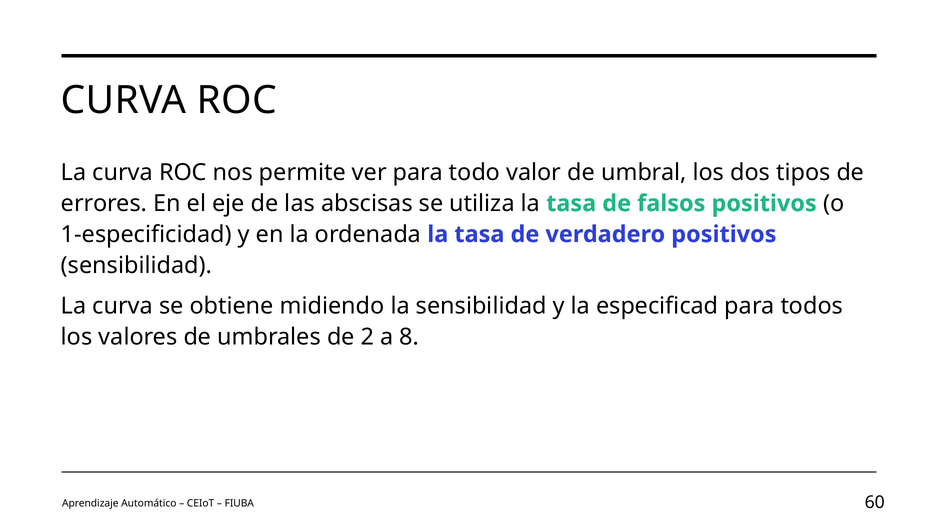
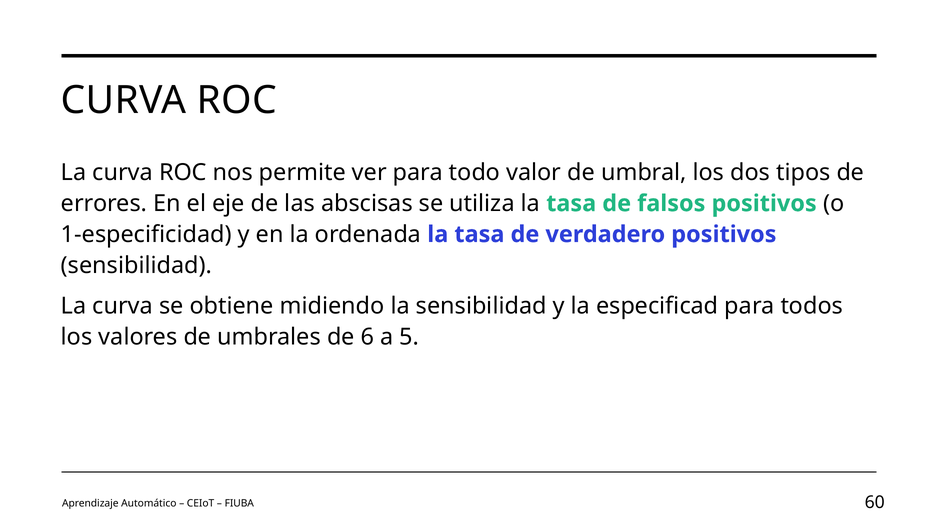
2: 2 -> 6 (368, 337)
8: 8 -> 5 (409, 337)
